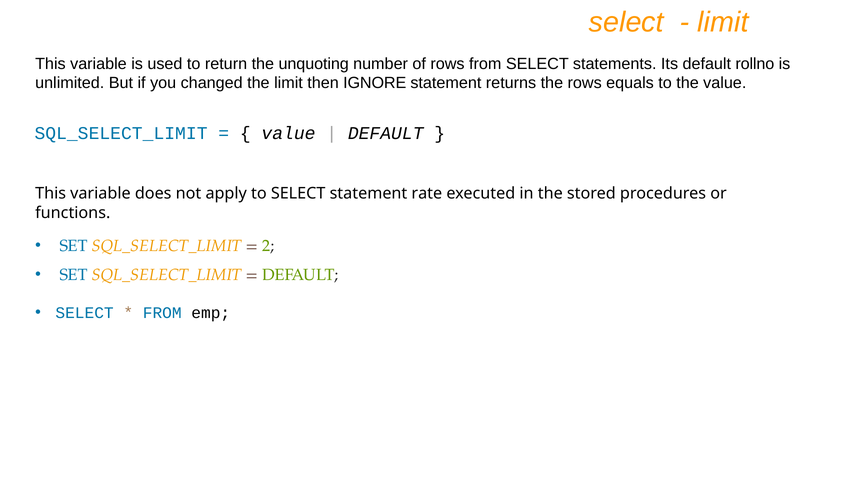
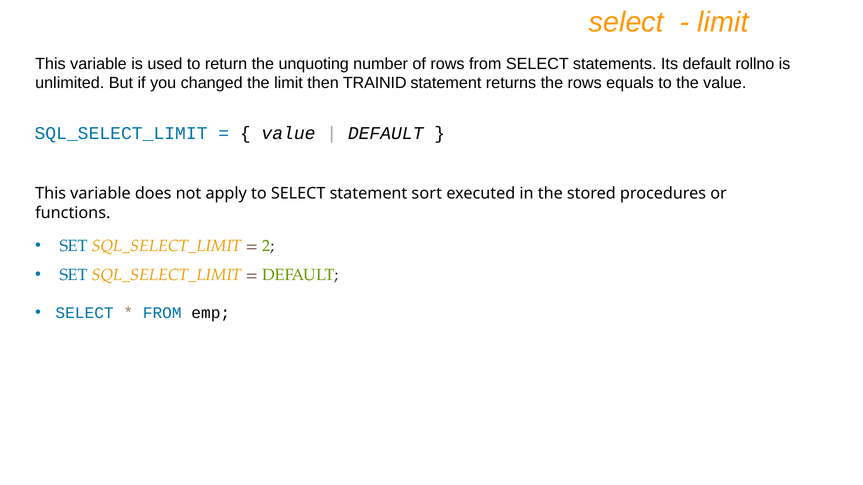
IGNORE: IGNORE -> TRAINID (375, 83)
rate: rate -> sort (427, 194)
